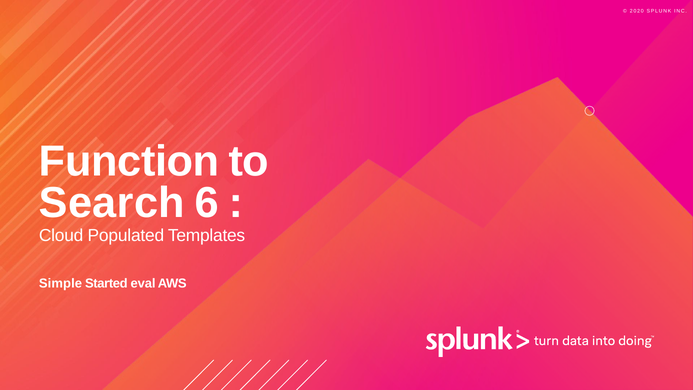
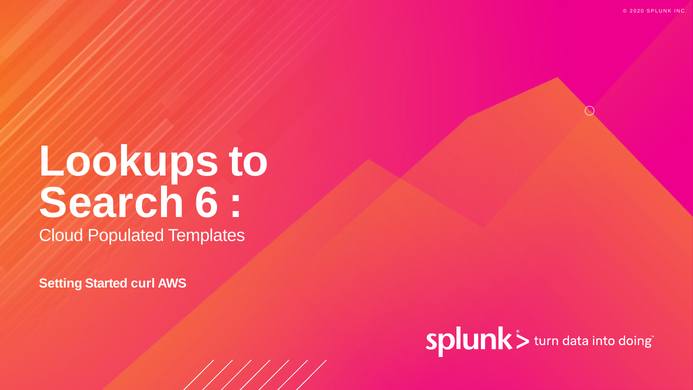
Function: Function -> Lookups (129, 161)
Simple: Simple -> Setting (61, 284)
eval: eval -> curl (143, 284)
